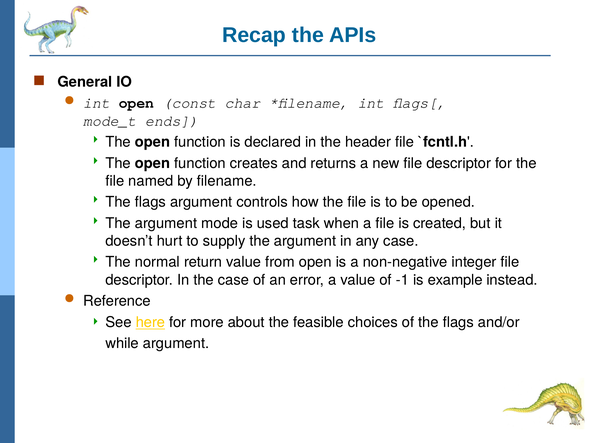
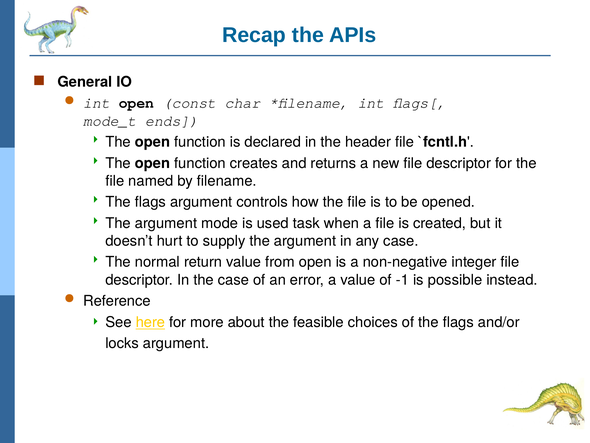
example: example -> possible (455, 279)
while: while -> locks (122, 343)
